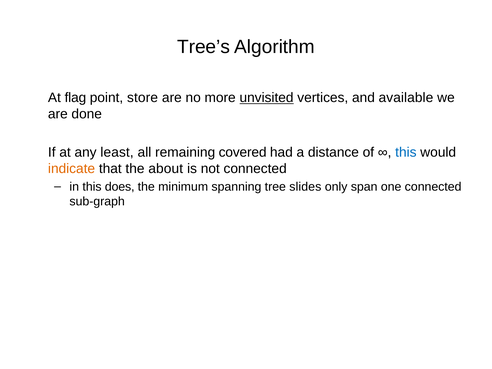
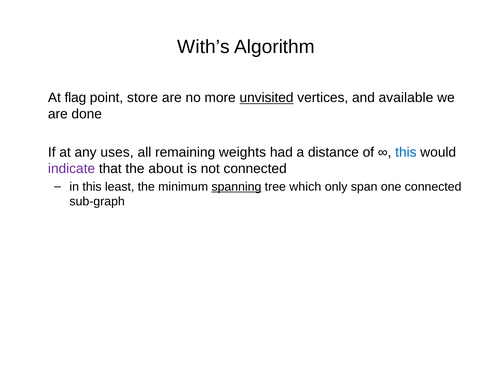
Tree’s: Tree’s -> With’s (203, 47)
least: least -> uses (117, 152)
covered: covered -> weights (242, 152)
indicate colour: orange -> purple (72, 169)
does: does -> least (120, 187)
spanning underline: none -> present (236, 187)
slides: slides -> which (305, 187)
